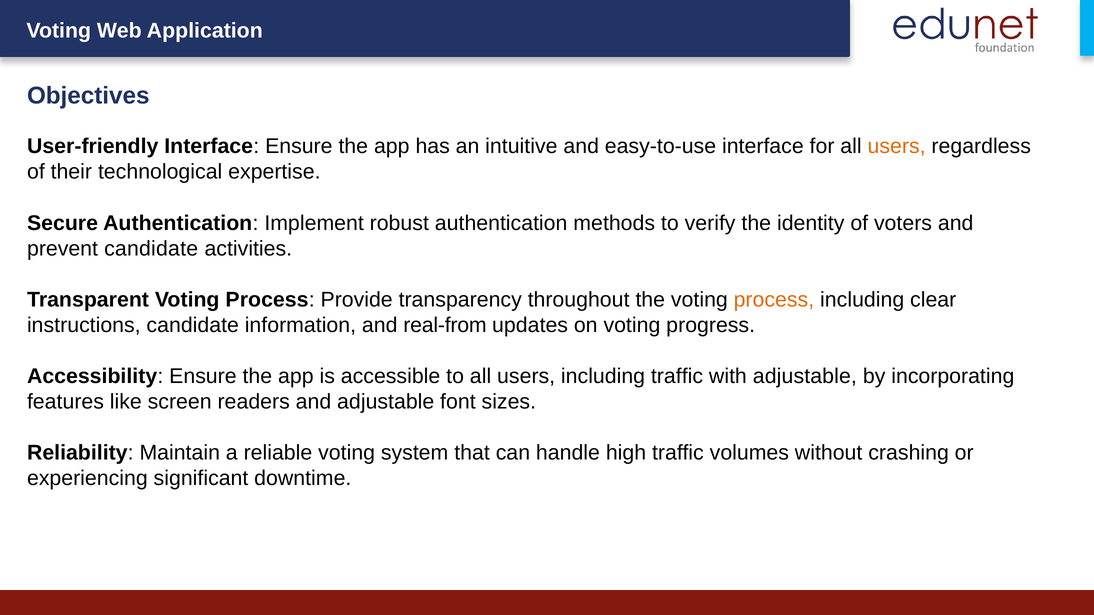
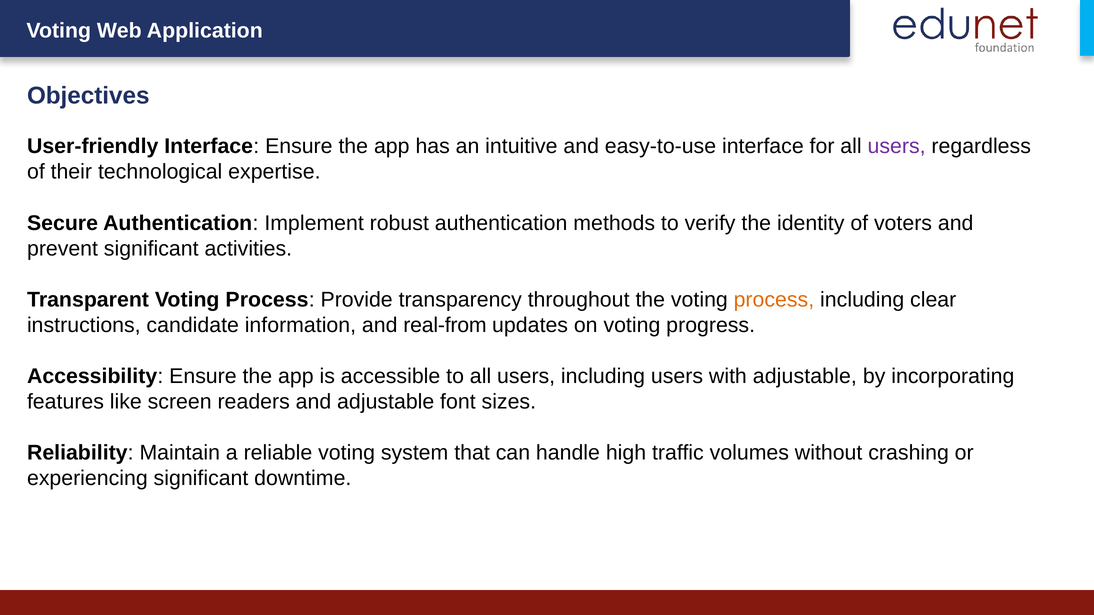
users colour: orange -> purple (897, 147)
prevent candidate: candidate -> significant (151, 249)
including traffic: traffic -> users (677, 376)
